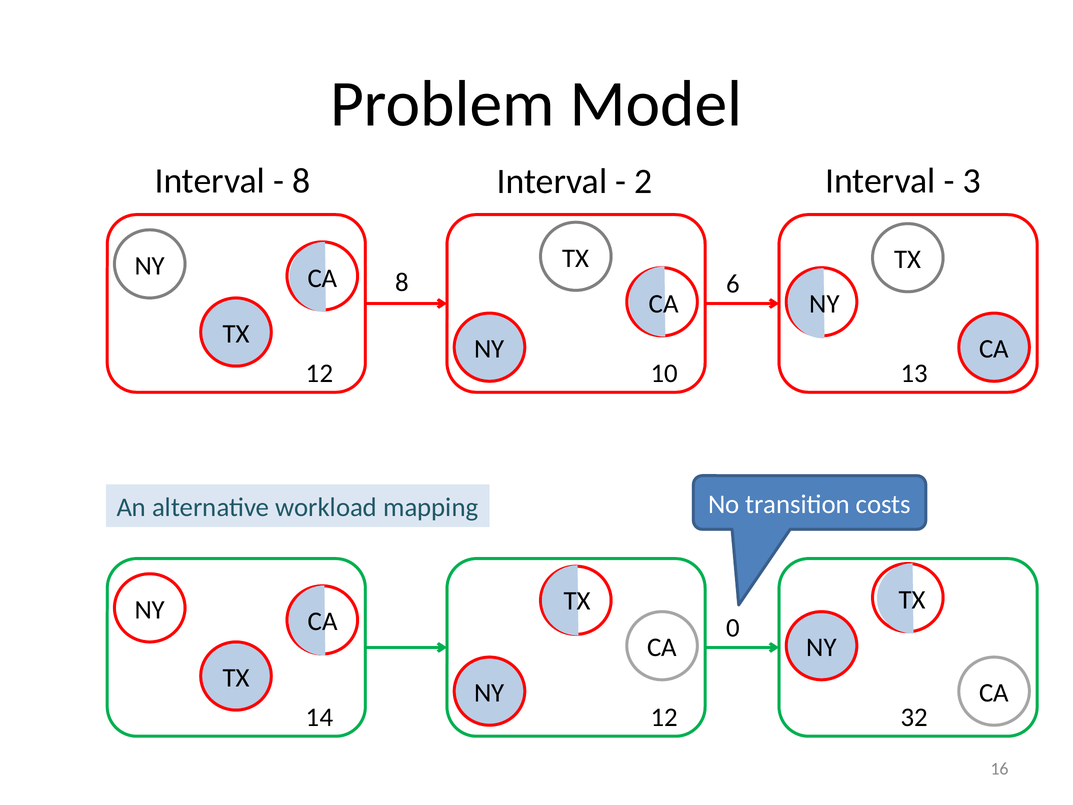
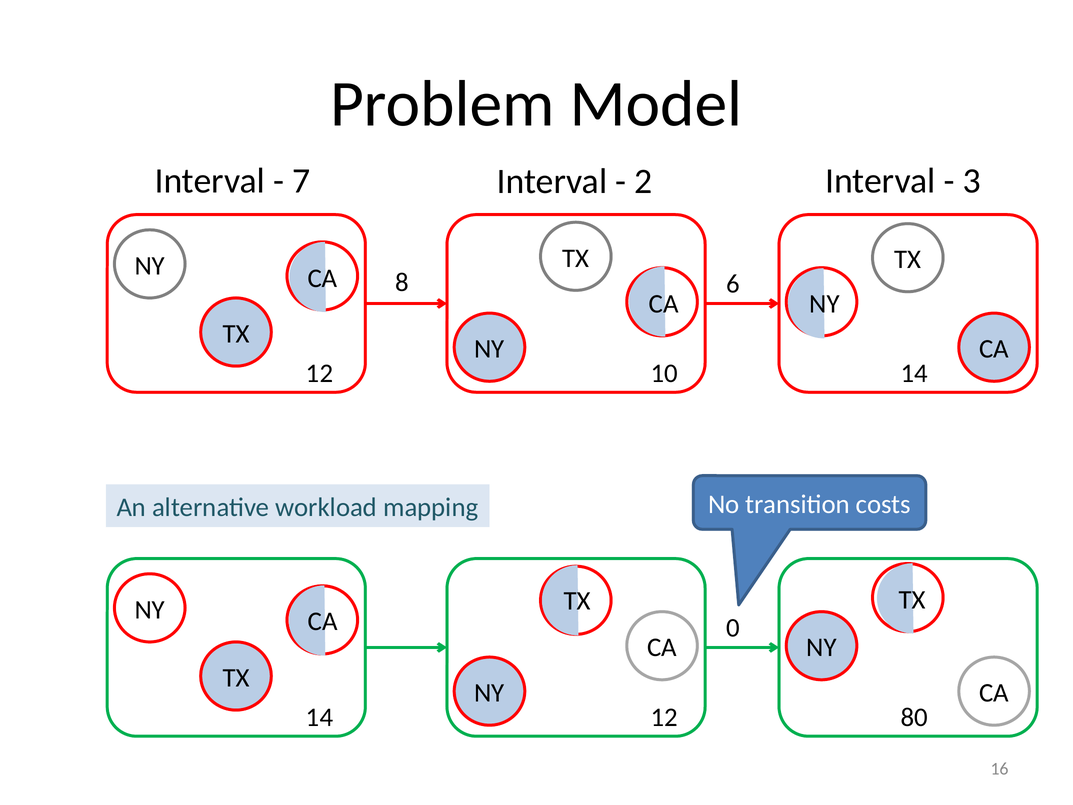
8: 8 -> 7 (301, 181)
10 13: 13 -> 14 (914, 373)
32: 32 -> 80 (914, 717)
